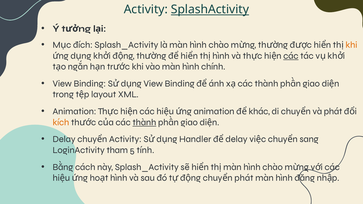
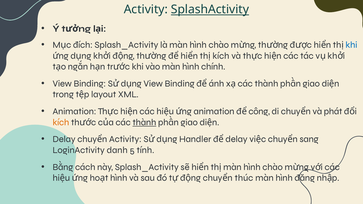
khi colour: orange -> blue (351, 45)
hình: hình -> kích (221, 56)
các underline: present -> none (291, 56)
khác: khác -> công (259, 112)
tham: tham -> danh (117, 150)
phát: phát -> thúc (244, 178)
